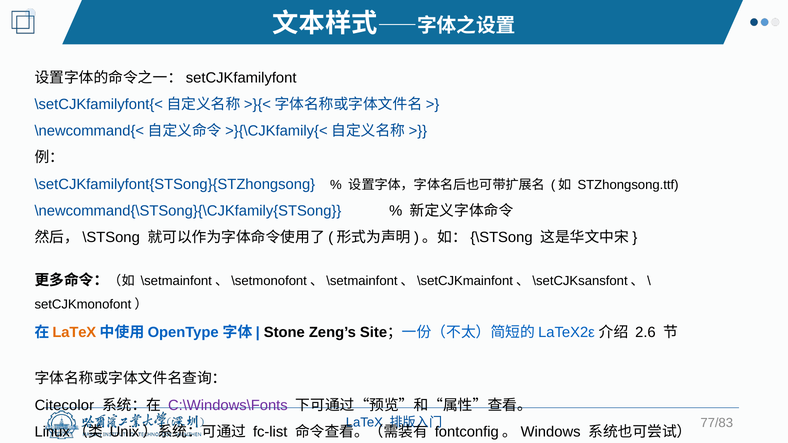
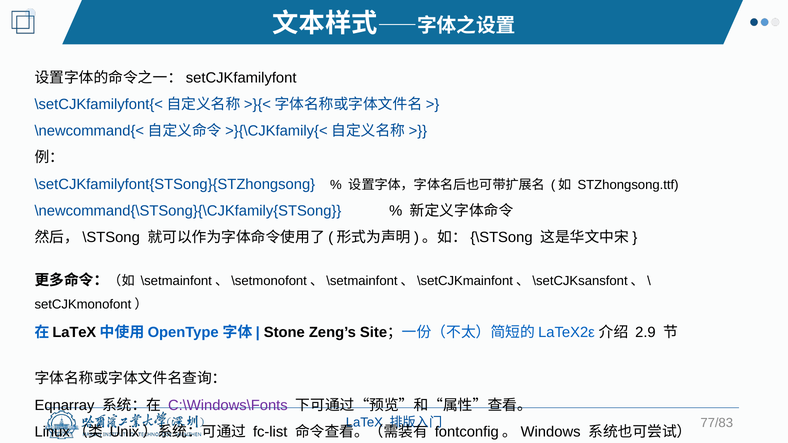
LaTeX colour: orange -> black (74, 332)
2.6: 2.6 -> 2.9 (645, 332)
Citecolor: Citecolor -> Eqnarray (64, 405)
